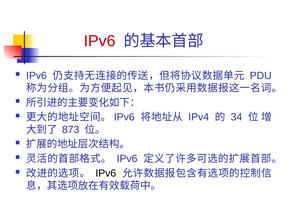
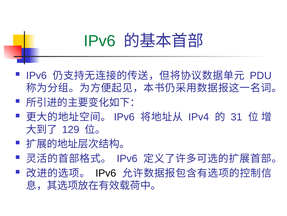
IPv6 colour: red -> green (100, 41)
34: 34 -> 31 (236, 117)
873: 873 -> 129 (71, 129)
